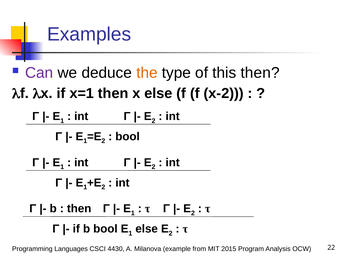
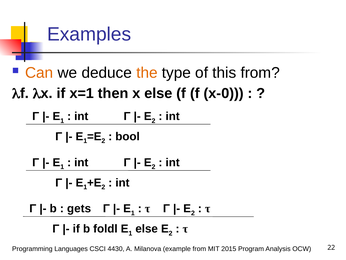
Can colour: purple -> orange (39, 73)
this then: then -> from (260, 73)
x-2: x-2 -> x-0 (224, 93)
then: then -> gets (79, 208)
b bool: bool -> foldl (105, 228)
